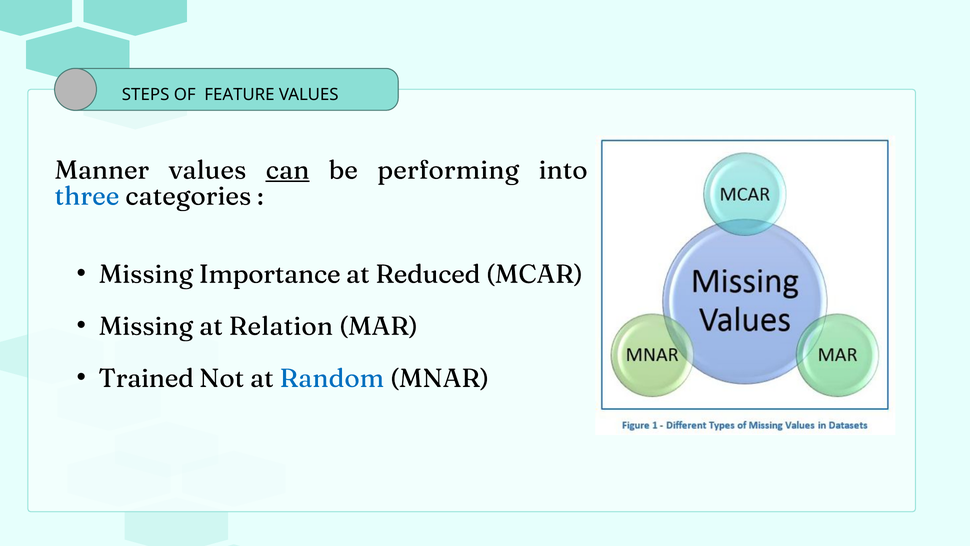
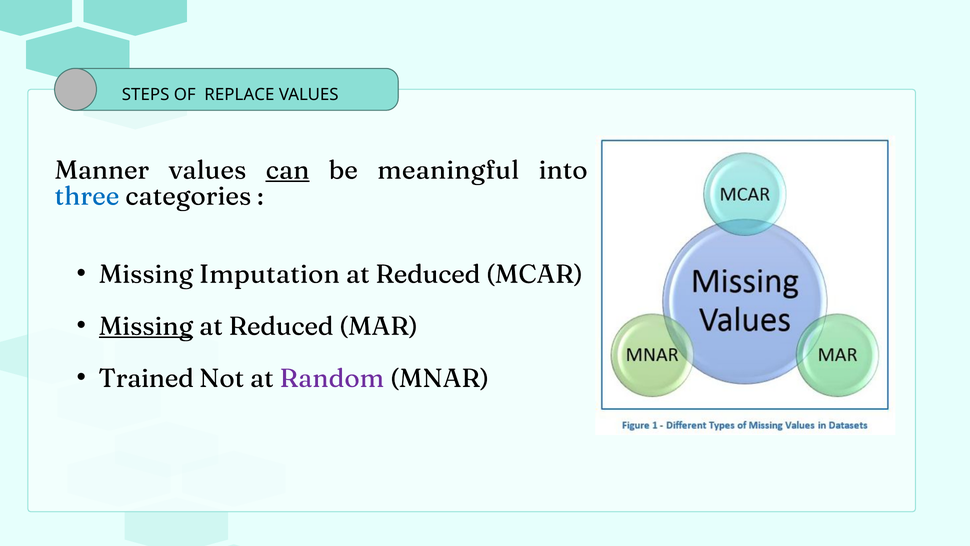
FEATURE: FEATURE -> REPLACE (239, 95)
performing: performing -> meaningful (448, 170)
Importance: Importance -> Imputation (269, 274)
Missing underline: none -> present (146, 326)
Relation: Relation -> Reduced (281, 326)
Random colour: blue -> purple (332, 378)
